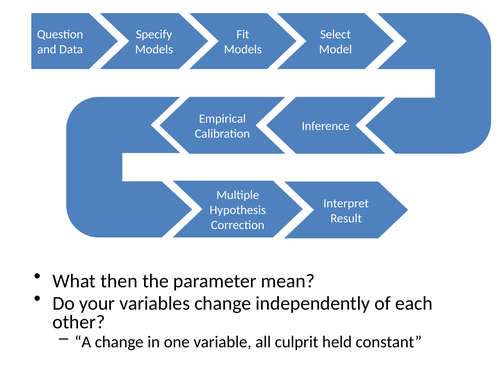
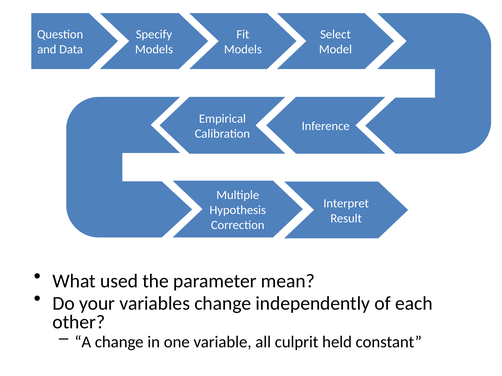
then: then -> used (119, 281)
